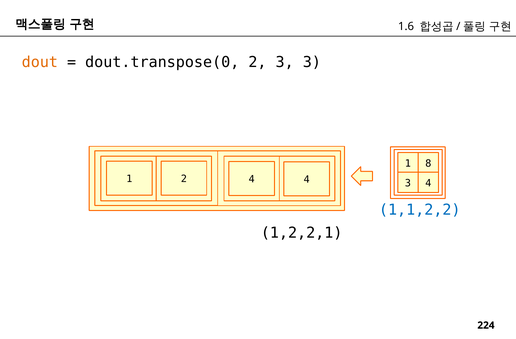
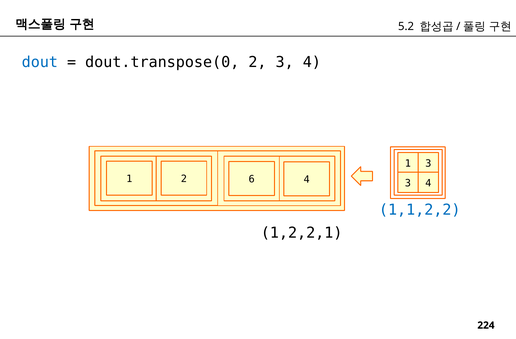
1.6: 1.6 -> 5.2 (406, 26)
dout colour: orange -> blue (40, 62)
2 3 3: 3 -> 4 (312, 62)
1 8: 8 -> 3 (428, 163)
2 4: 4 -> 6 (252, 179)
